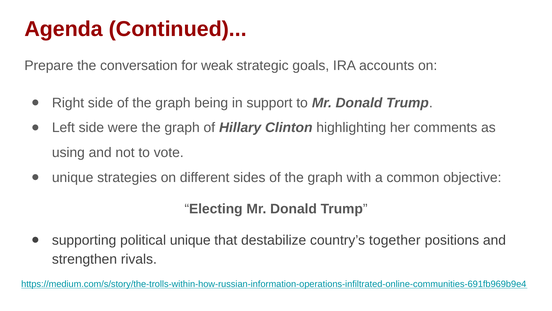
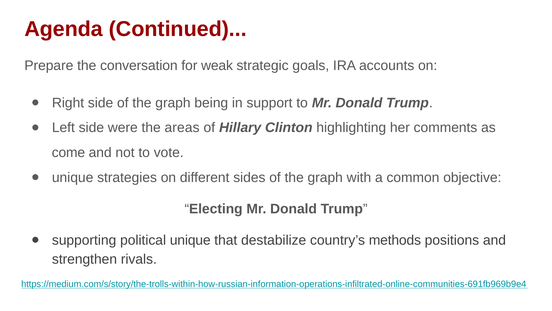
were the graph: graph -> areas (182, 127)
using: using -> come (68, 152)
together: together -> methods (395, 240)
